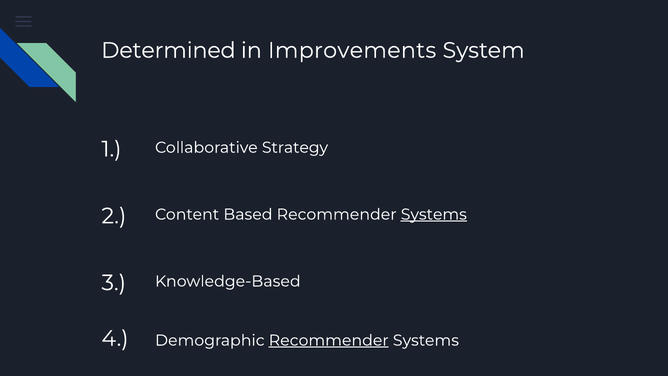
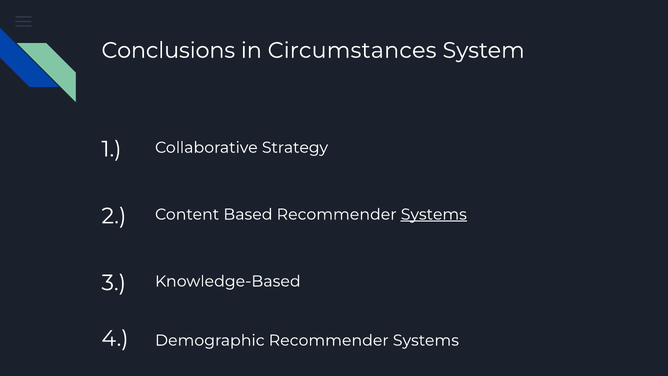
Determined: Determined -> Conclusions (168, 50)
Improvements: Improvements -> Circumstances (352, 50)
Recommender underline: present -> none (329, 340)
